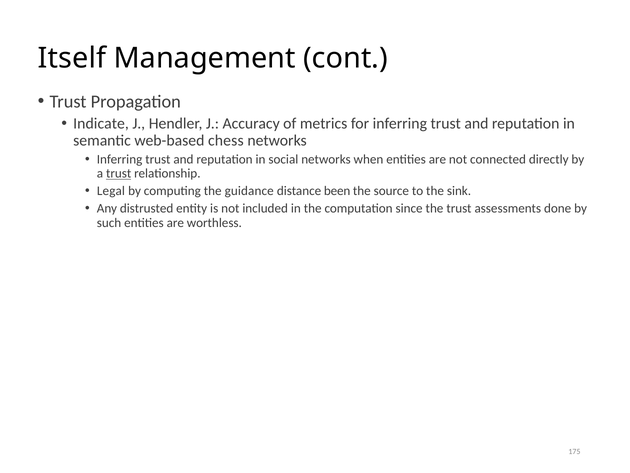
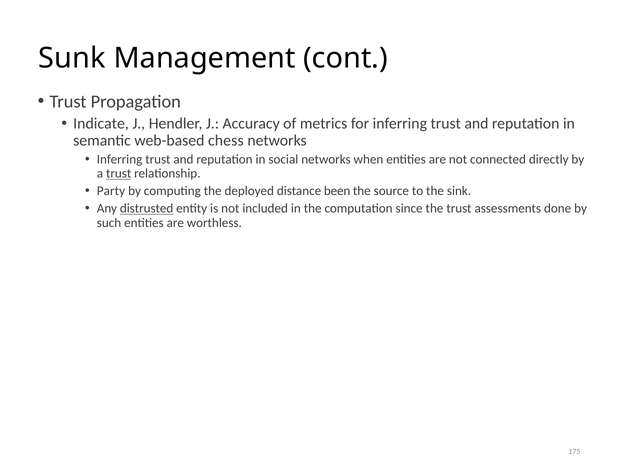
Itself: Itself -> Sunk (72, 58)
Legal: Legal -> Party (111, 191)
guidance: guidance -> deployed (249, 191)
distrusted underline: none -> present (147, 208)
